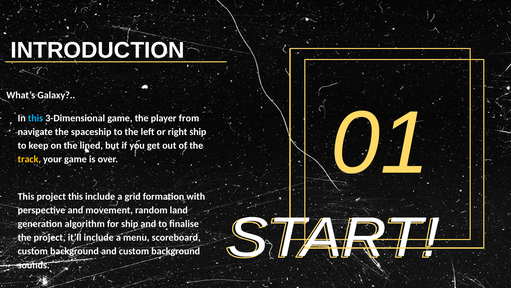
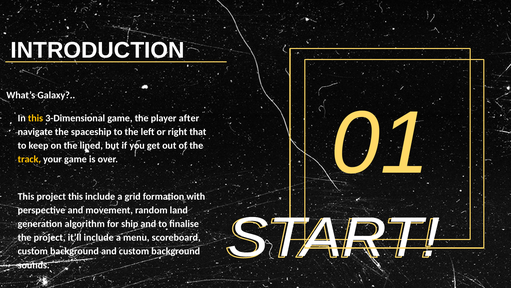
this colour: light blue -> yellow (36, 118)
from: from -> after (189, 118)
right ship: ship -> that (198, 132)
